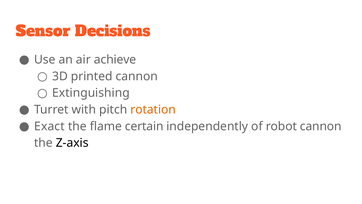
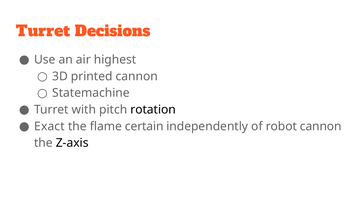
Sensor: Sensor -> Turret (43, 31)
achieve: achieve -> highest (115, 59)
Extinguishing: Extinguishing -> Statemachine (91, 93)
rotation colour: orange -> black (153, 109)
